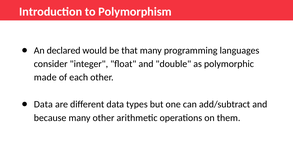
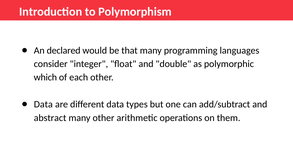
made: made -> which (45, 77)
because: because -> abstract (50, 118)
